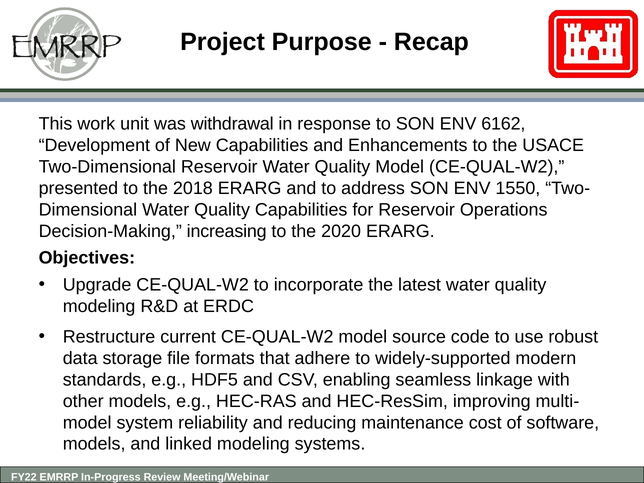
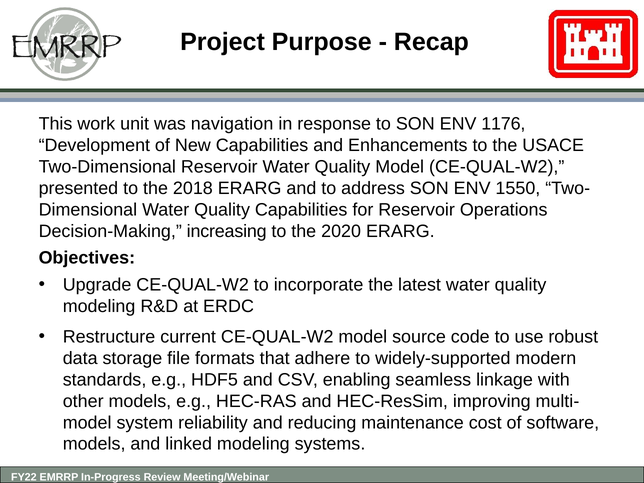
withdrawal: withdrawal -> navigation (232, 124)
6162: 6162 -> 1176 (503, 124)
